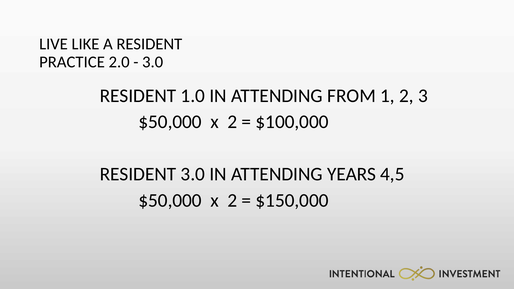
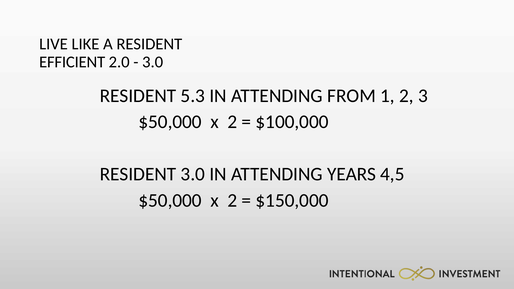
PRACTICE: PRACTICE -> EFFICIENT (72, 62)
1.0: 1.0 -> 5.3 (193, 96)
